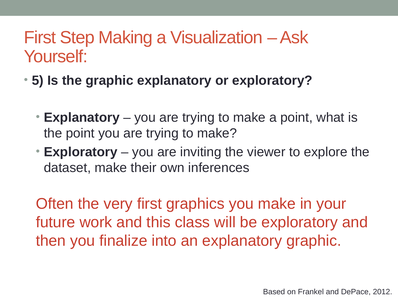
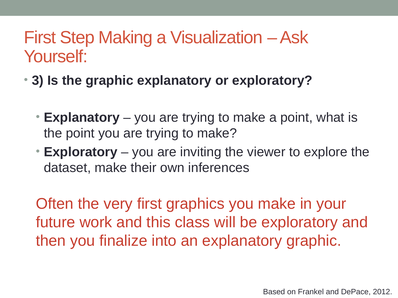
5: 5 -> 3 (38, 81)
